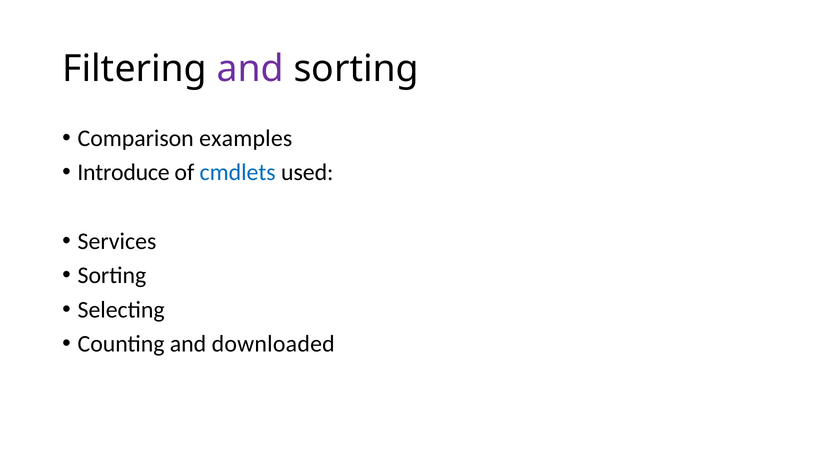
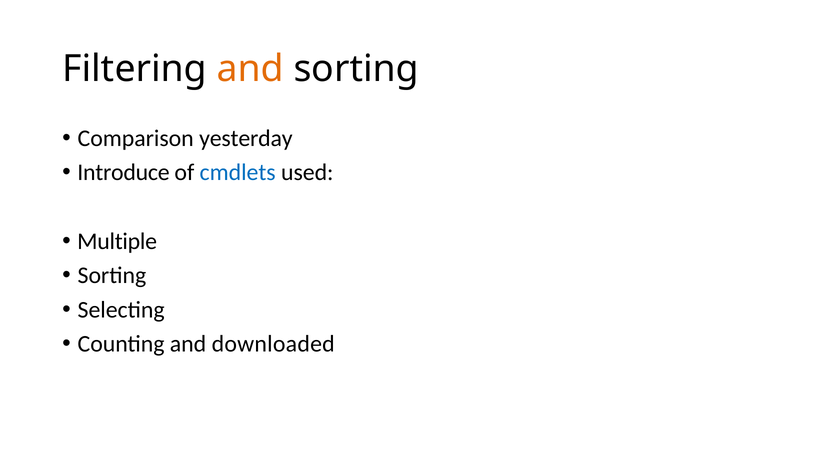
and colour: purple -> orange (250, 69)
examples: examples -> yesterday (246, 138)
Services: Services -> Multiple (117, 241)
